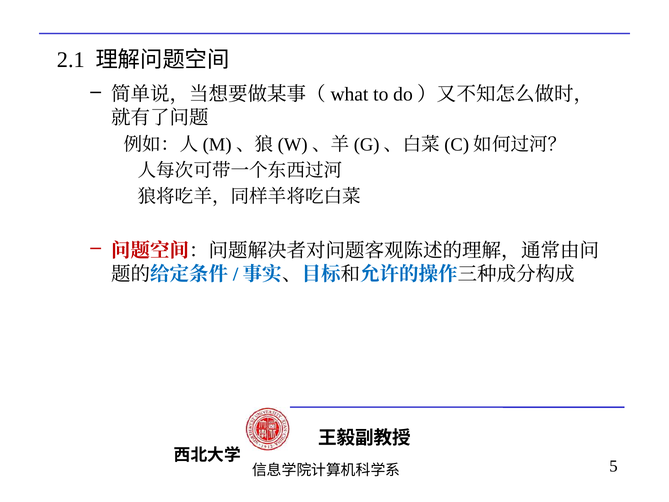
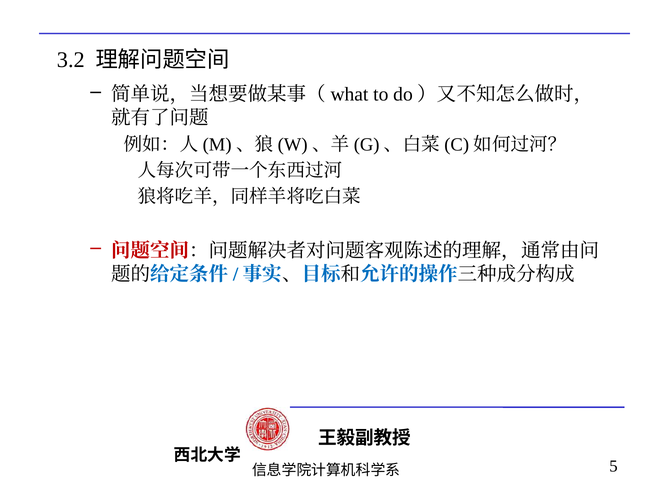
2.1: 2.1 -> 3.2 (71, 60)
